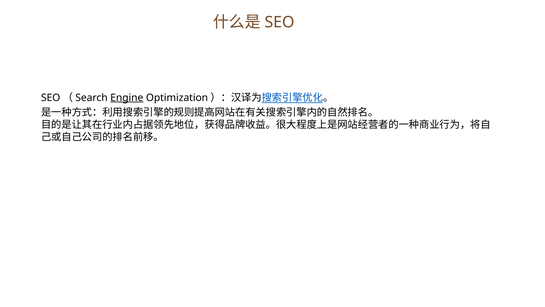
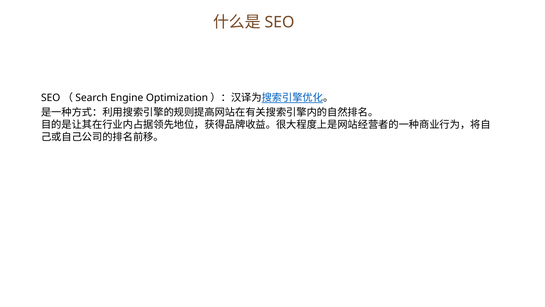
Engine underline: present -> none (127, 98)
